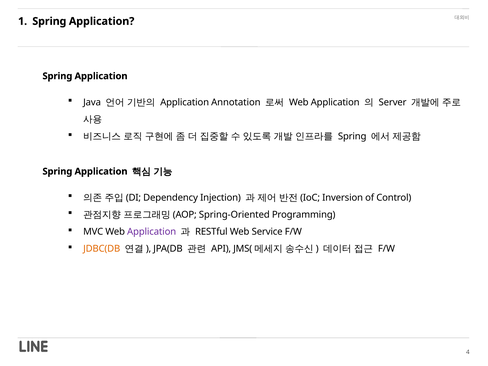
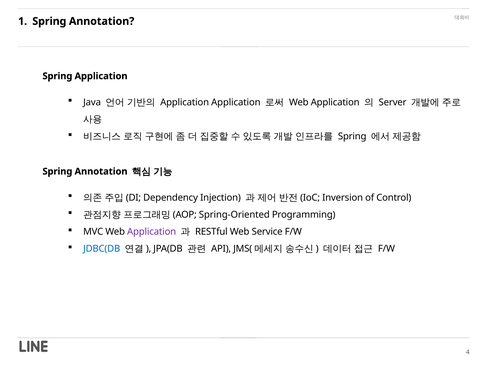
1 Spring Application: Application -> Annotation (102, 21)
Application Annotation: Annotation -> Application (236, 102)
Application: Application -> Annotation (101, 171)
JDBC(DB colour: orange -> blue (102, 249)
